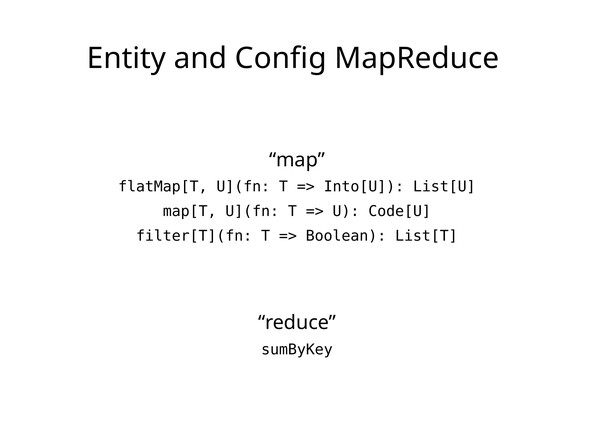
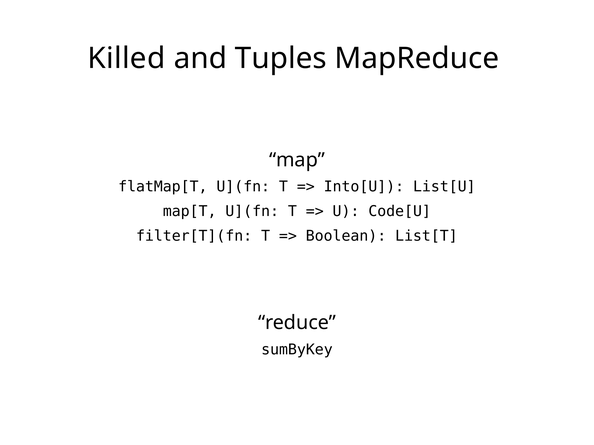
Entity: Entity -> Killed (126, 58)
Config: Config -> Tuples (281, 58)
